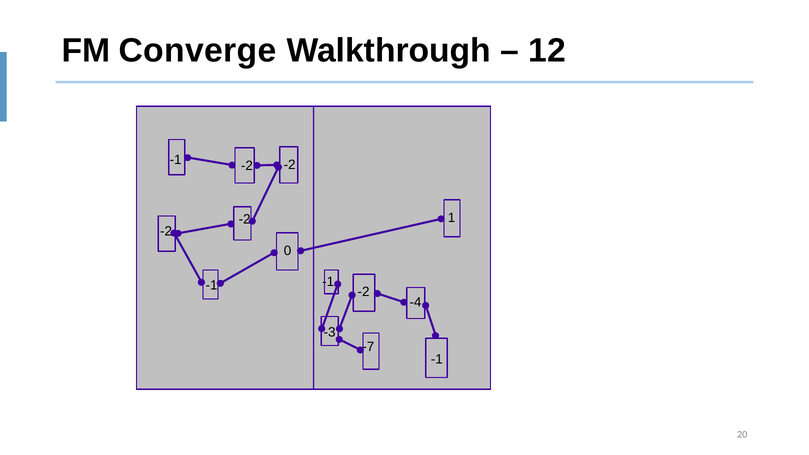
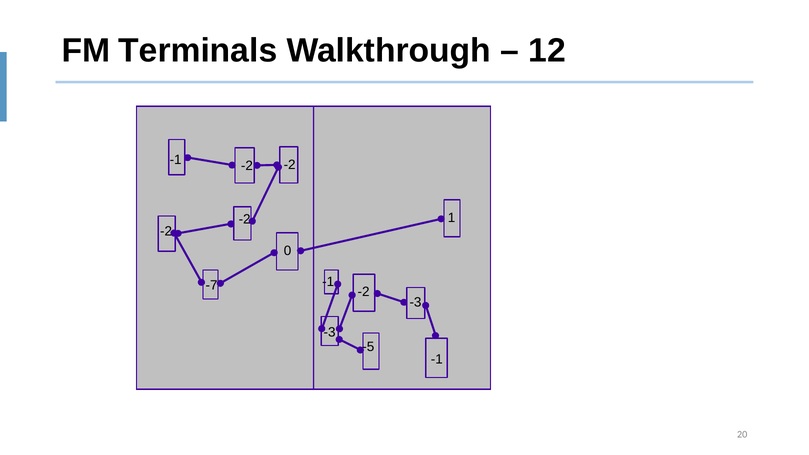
Converge: Converge -> Terminals (198, 50)
-1: -1 -> -7 (212, 285)
-4: -4 -> -3 (416, 302)
-7: -7 -> -5 (368, 347)
